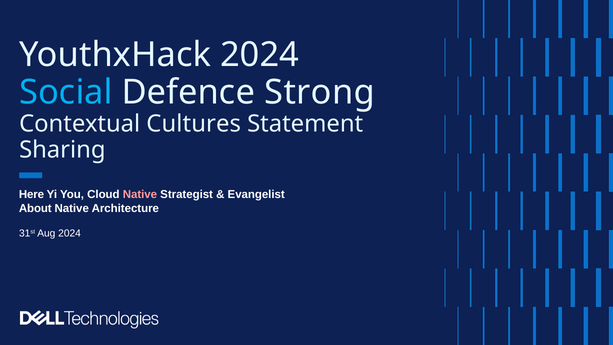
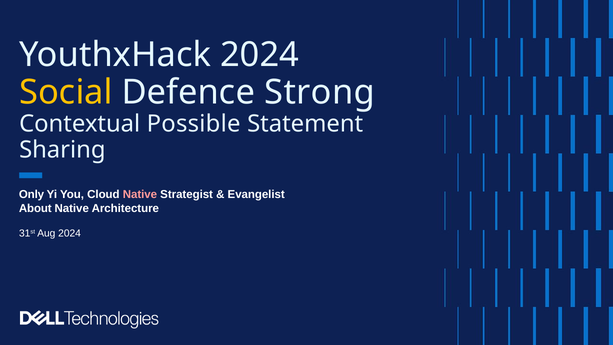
Social colour: light blue -> yellow (66, 92)
Cultures: Cultures -> Possible (194, 124)
Here: Here -> Only (32, 195)
